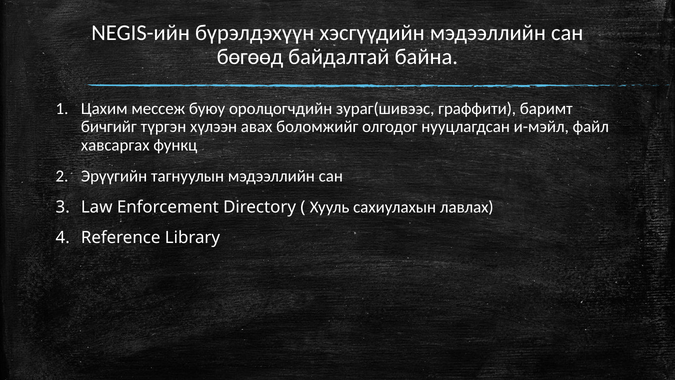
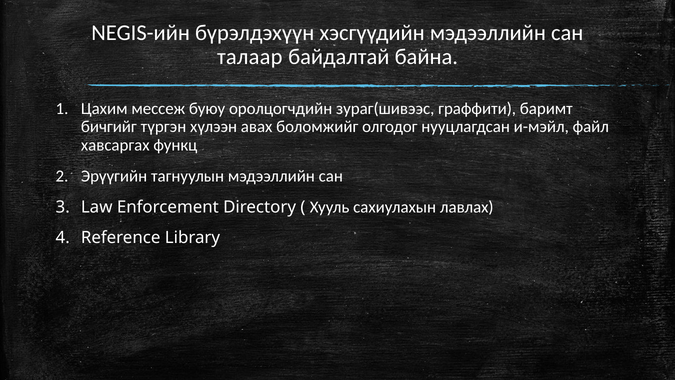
бөгөөд: бөгөөд -> талаар (250, 57)
